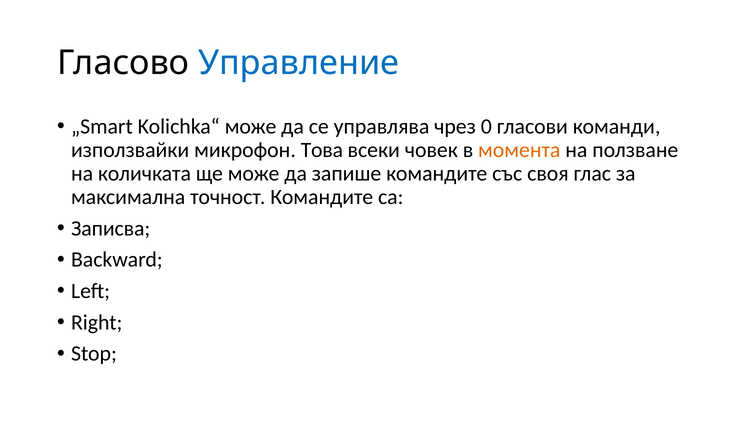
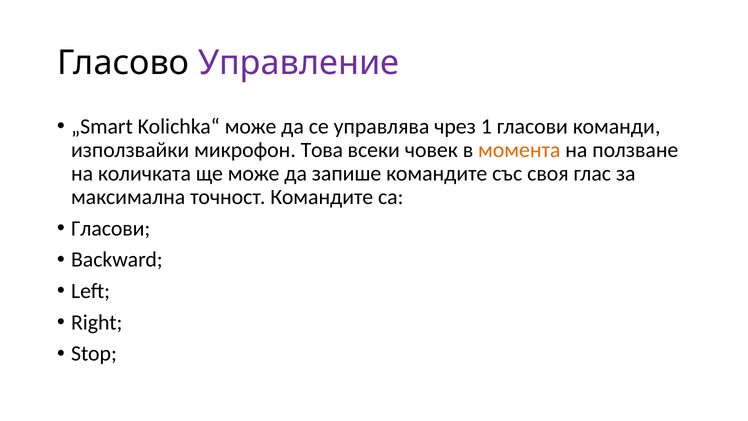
Управление colour: blue -> purple (299, 63)
0: 0 -> 1 (486, 126)
Записва: Записва -> Гласови (111, 228)
